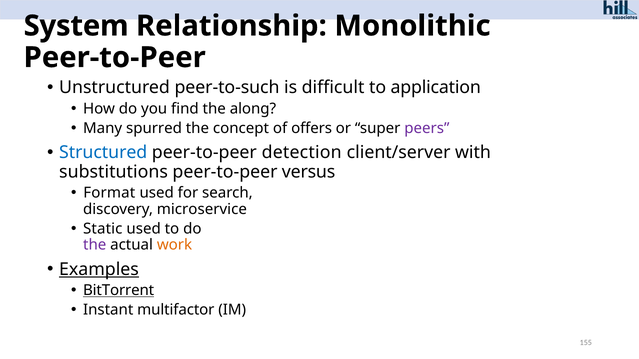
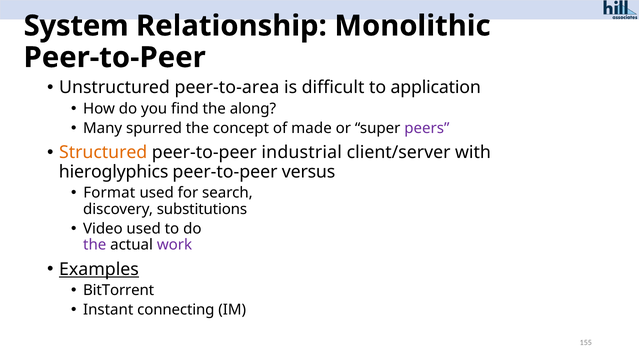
peer-to-such: peer-to-such -> peer-to-area (227, 88)
offers: offers -> made (311, 128)
Structured colour: blue -> orange (103, 153)
detection: detection -> industrial (302, 153)
substitutions: substitutions -> hieroglyphics (114, 172)
microservice: microservice -> substitutions (202, 209)
Static: Static -> Video (103, 229)
work colour: orange -> purple (175, 245)
BitTorrent underline: present -> none (119, 291)
multifactor: multifactor -> connecting (176, 310)
